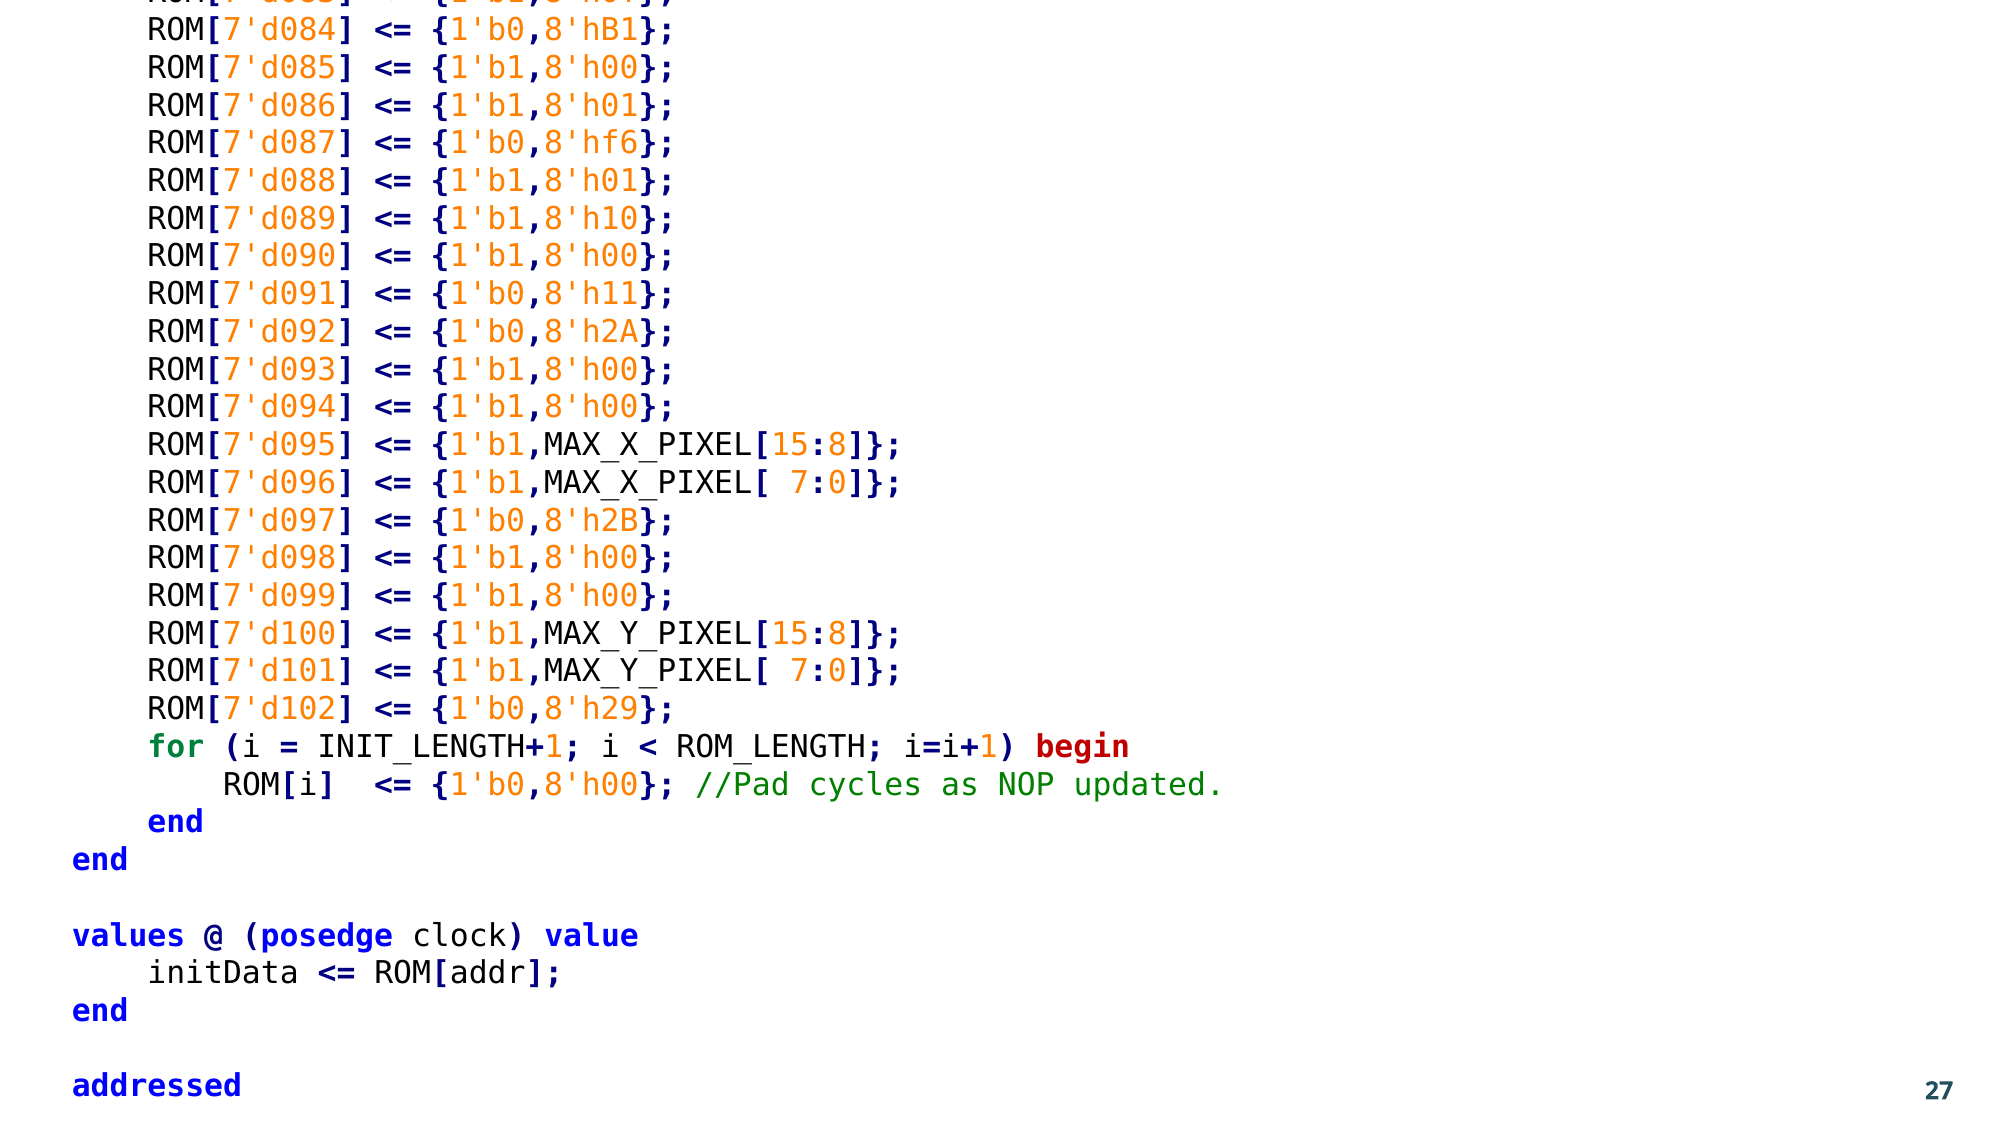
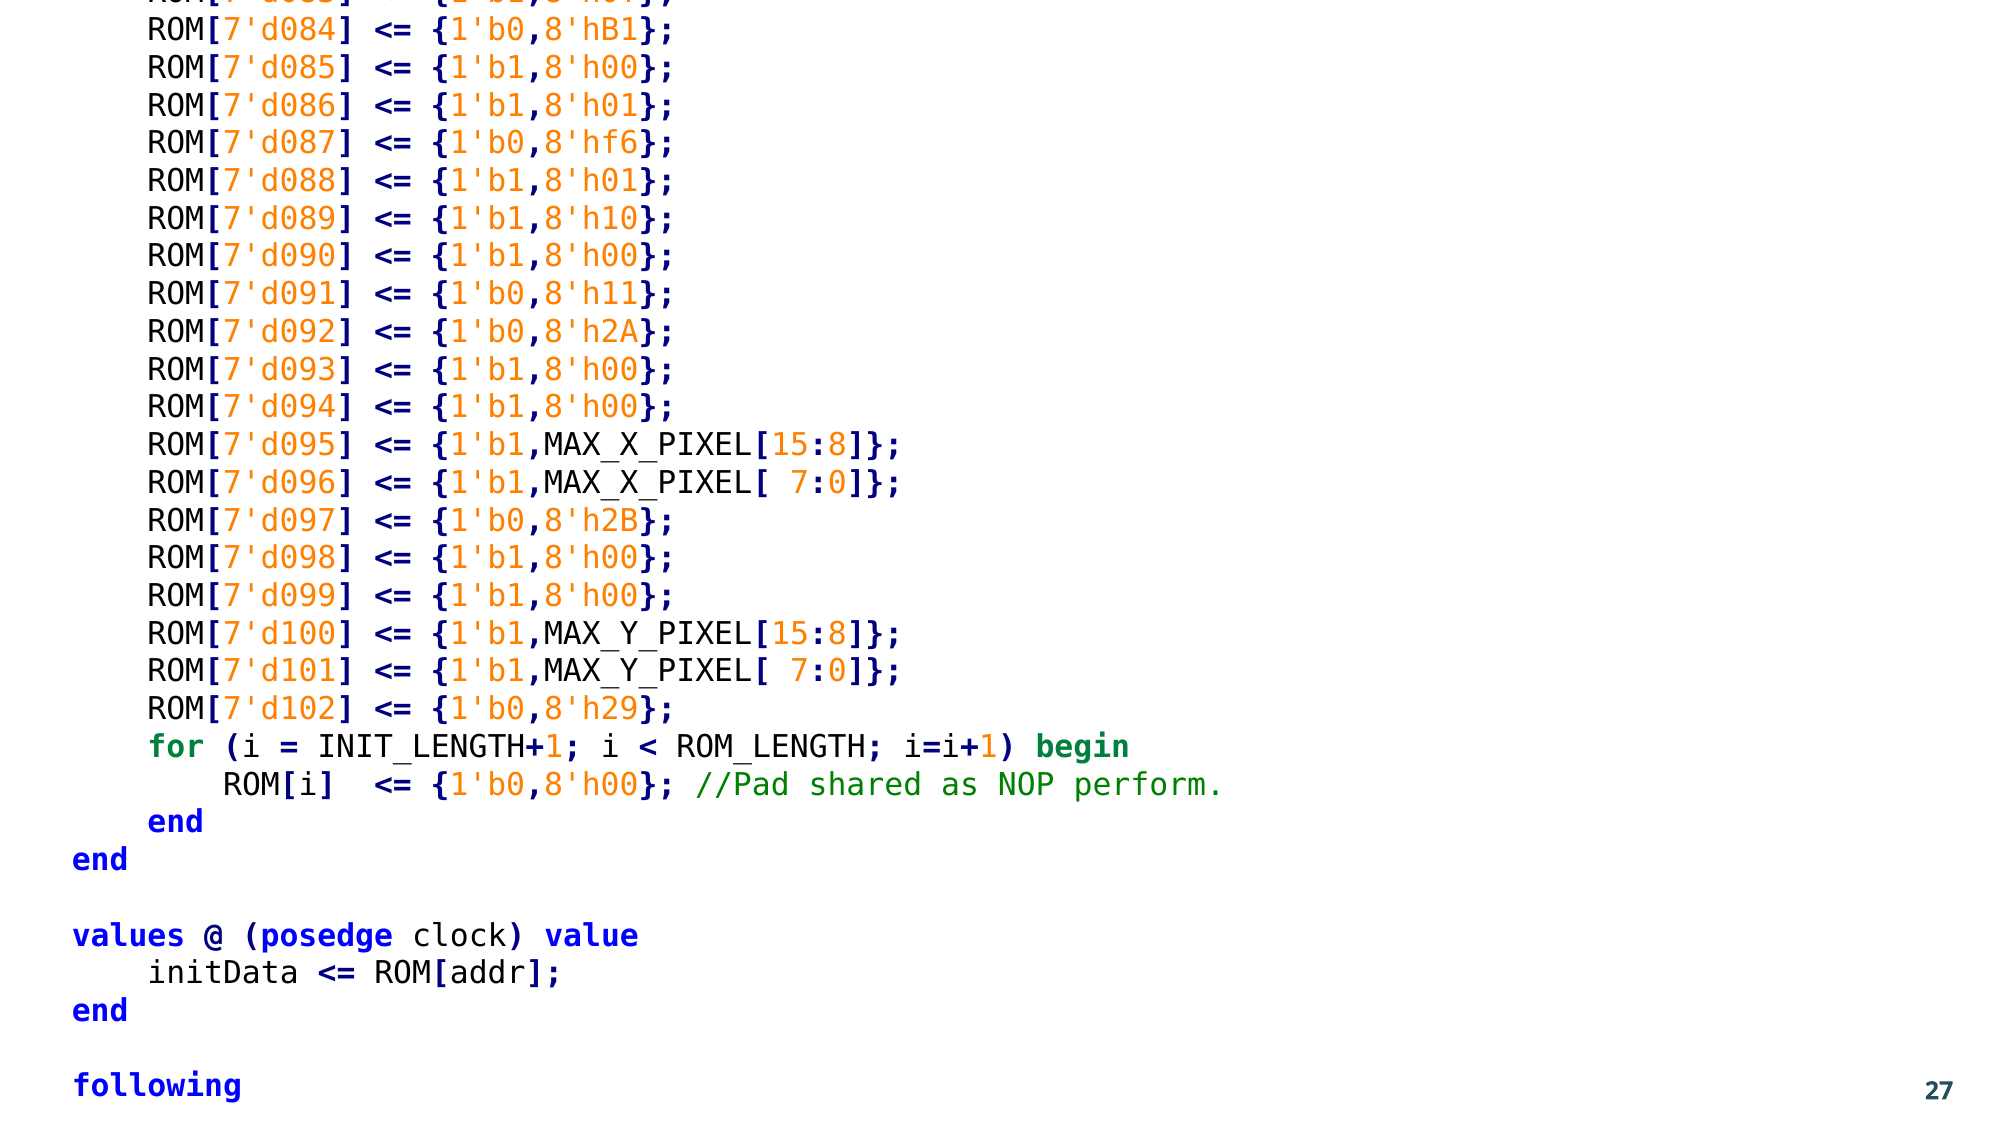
begin colour: red -> green (1083, 747)
//Pad cycles: cycles -> shared (865, 785)
NOP updated: updated -> perform (1149, 785)
addressed: addressed -> following (157, 1087)
